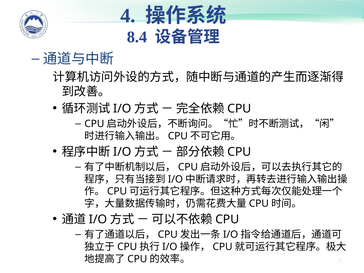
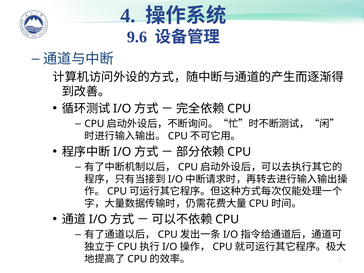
8.4: 8.4 -> 9.6 (137, 37)
